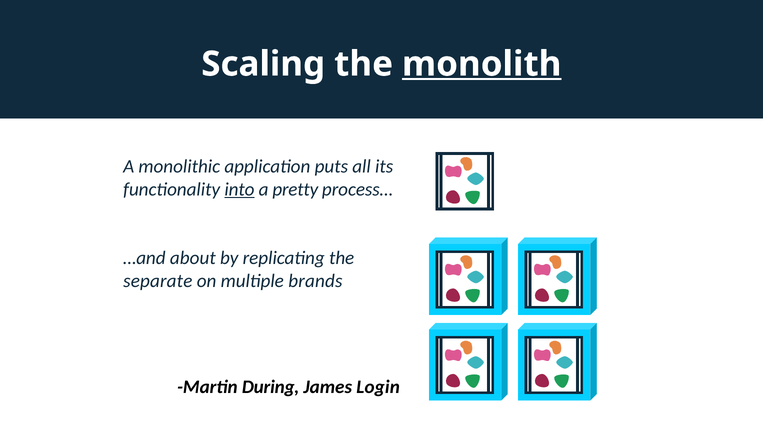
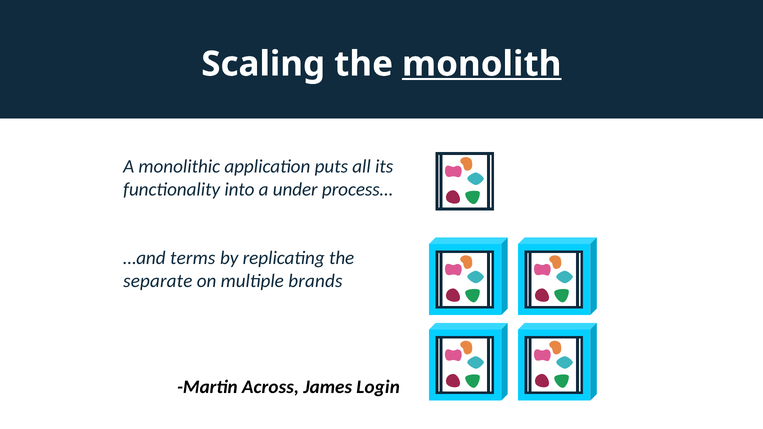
into underline: present -> none (239, 189)
pretty: pretty -> under (295, 189)
about: about -> terms (193, 258)
During: During -> Across (270, 387)
